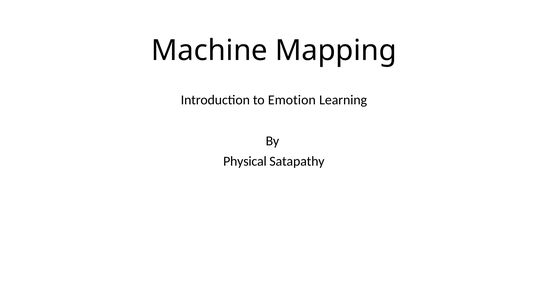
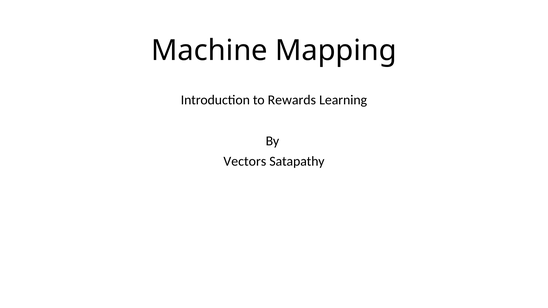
Emotion: Emotion -> Rewards (292, 100)
Physical: Physical -> Vectors (245, 162)
